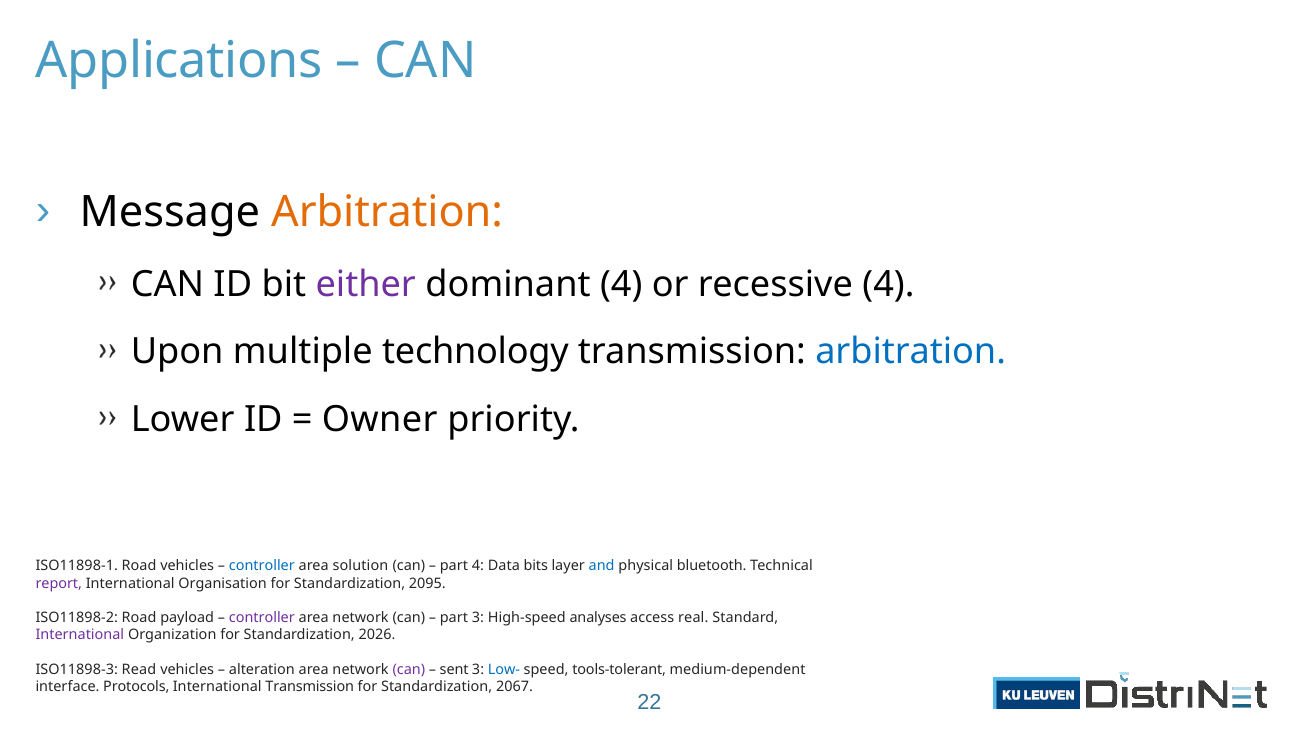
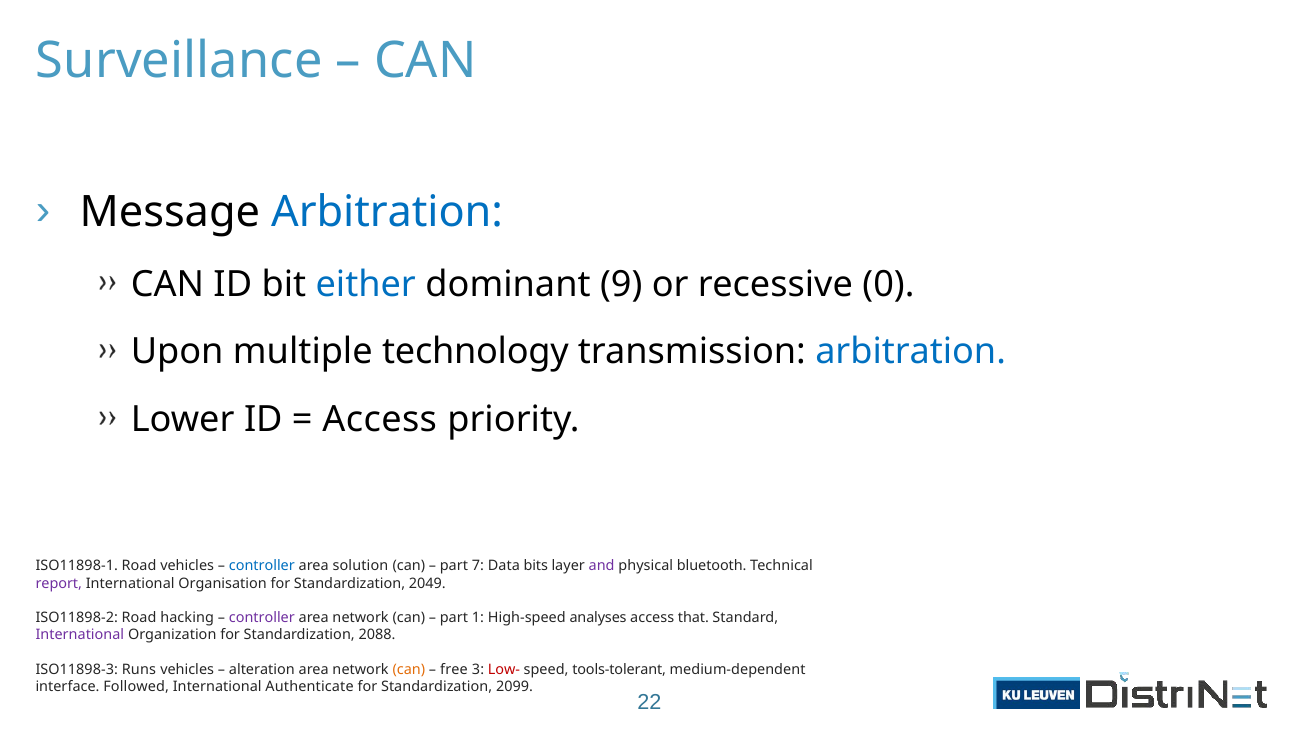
Applications: Applications -> Surveillance (179, 61)
Arbitration colour: orange -> blue (387, 212)
either colour: purple -> blue (366, 284)
dominant 4: 4 -> 9 (621, 284)
recessive 4: 4 -> 0 (888, 284)
Owner: Owner -> Access (380, 420)
part 4: 4 -> 7 (478, 566)
and colour: blue -> purple (602, 566)
2095: 2095 -> 2049 (427, 583)
payload: payload -> hacking (187, 618)
part 3: 3 -> 1 (478, 618)
real: real -> that (693, 618)
2026: 2026 -> 2088 (377, 635)
Read: Read -> Runs (139, 669)
can colour: purple -> orange (409, 669)
sent: sent -> free (454, 669)
Low- colour: blue -> red (504, 669)
Protocols: Protocols -> Followed (136, 687)
International Transmission: Transmission -> Authenticate (310, 687)
2067: 2067 -> 2099 (514, 687)
